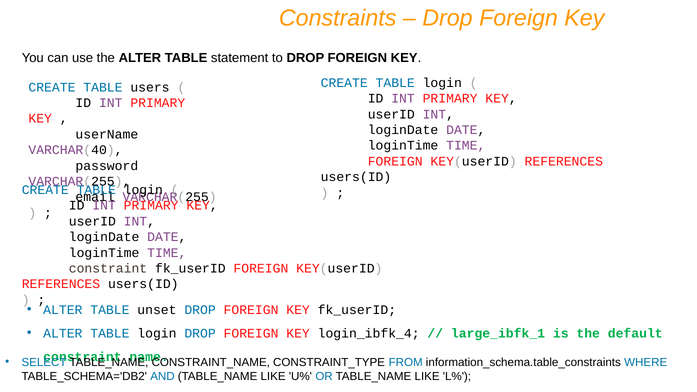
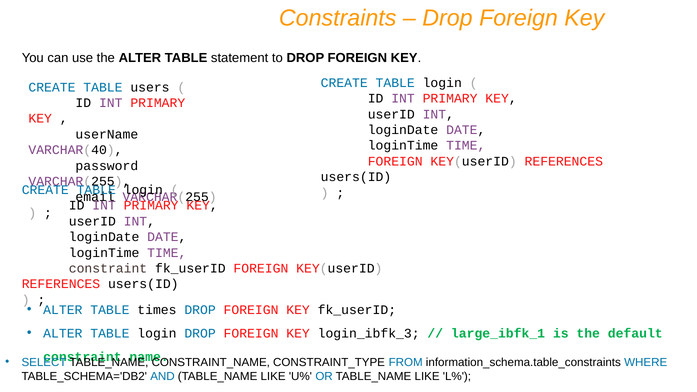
unset: unset -> times (157, 310)
login_ibfk_4: login_ibfk_4 -> login_ibfk_3 (369, 333)
